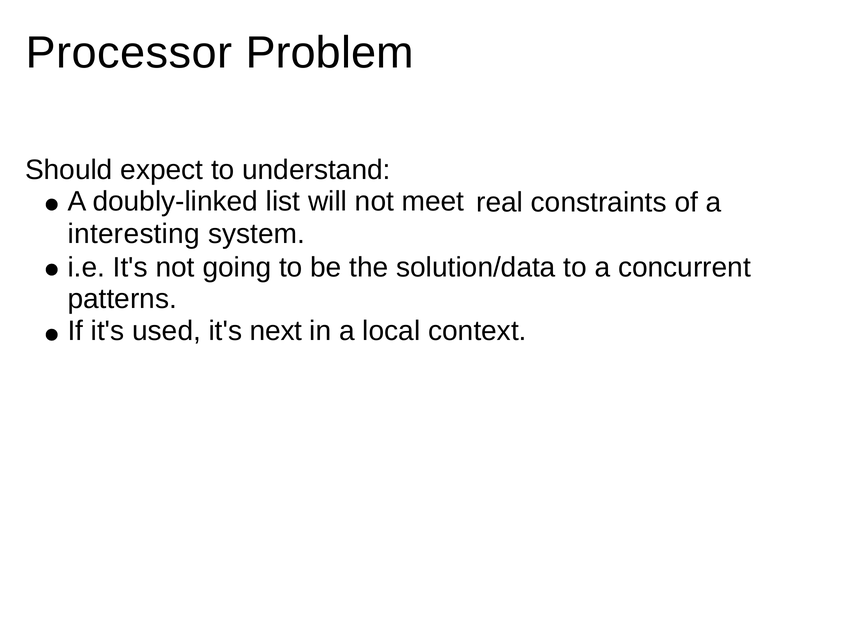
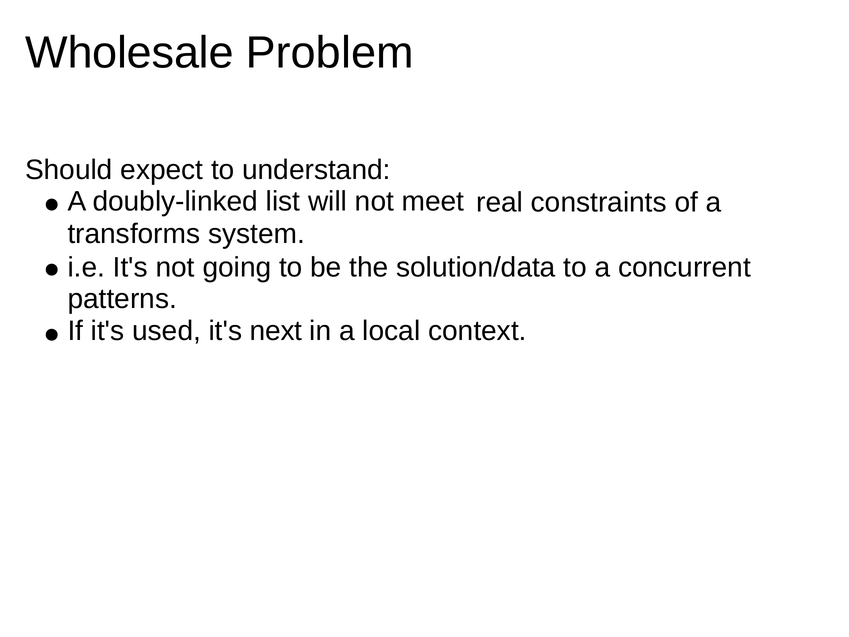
Processor: Processor -> Wholesale (130, 53)
interesting: interesting -> transforms (134, 234)
